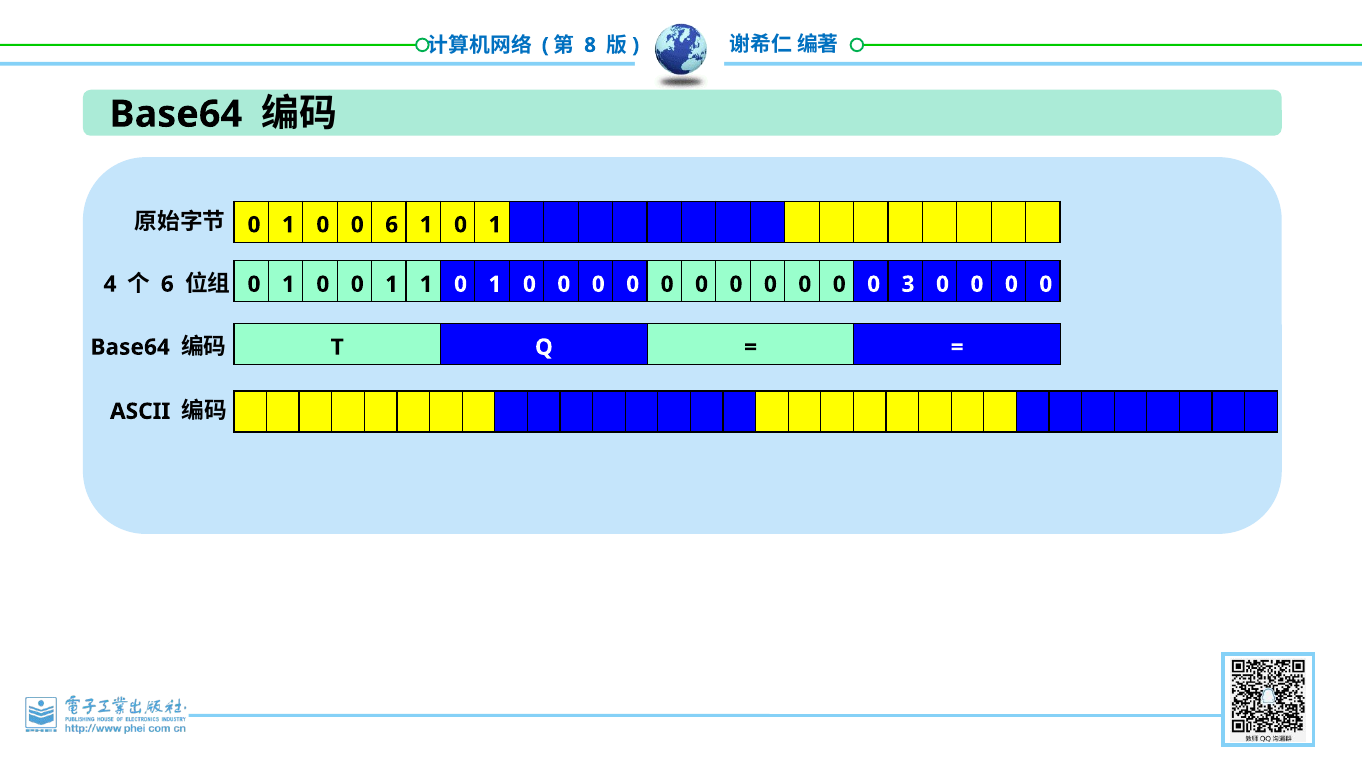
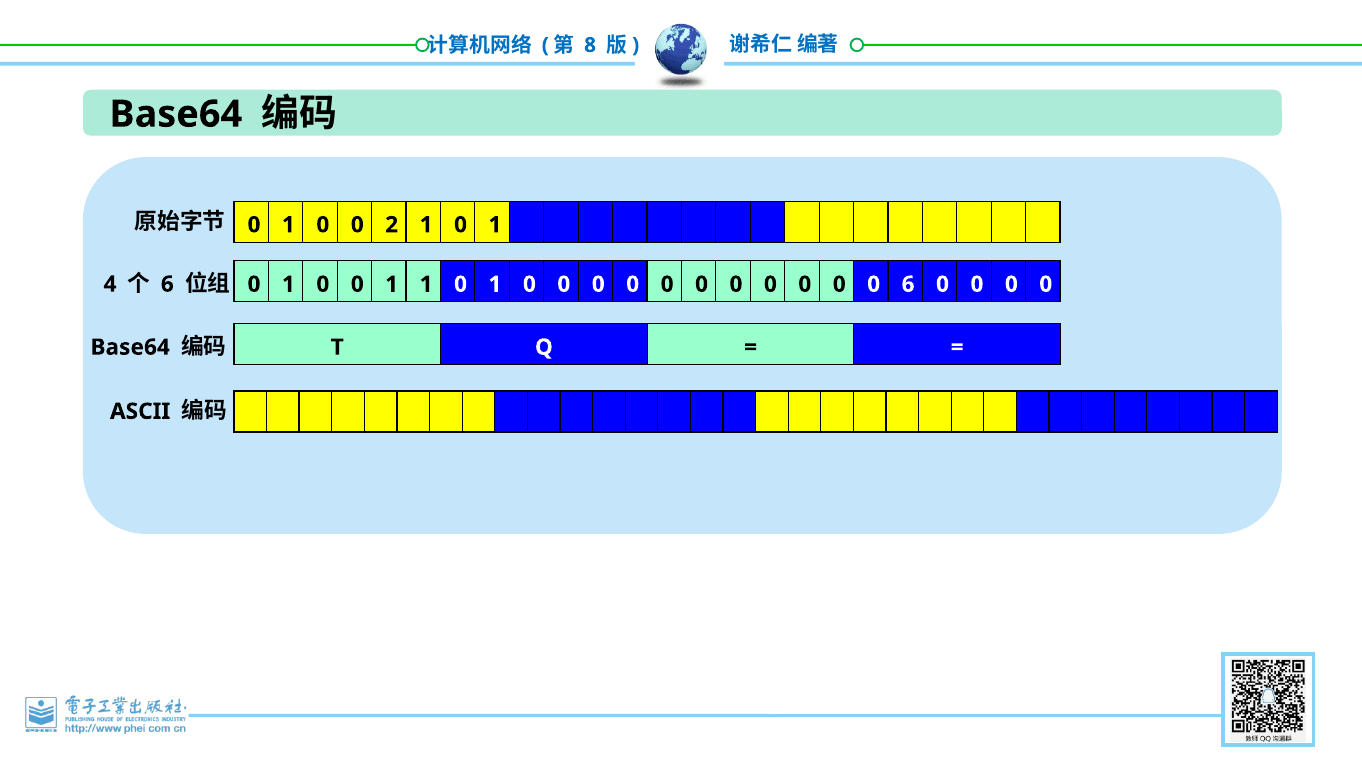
0 6: 6 -> 2 (392, 225)
0 3: 3 -> 6 (908, 284)
